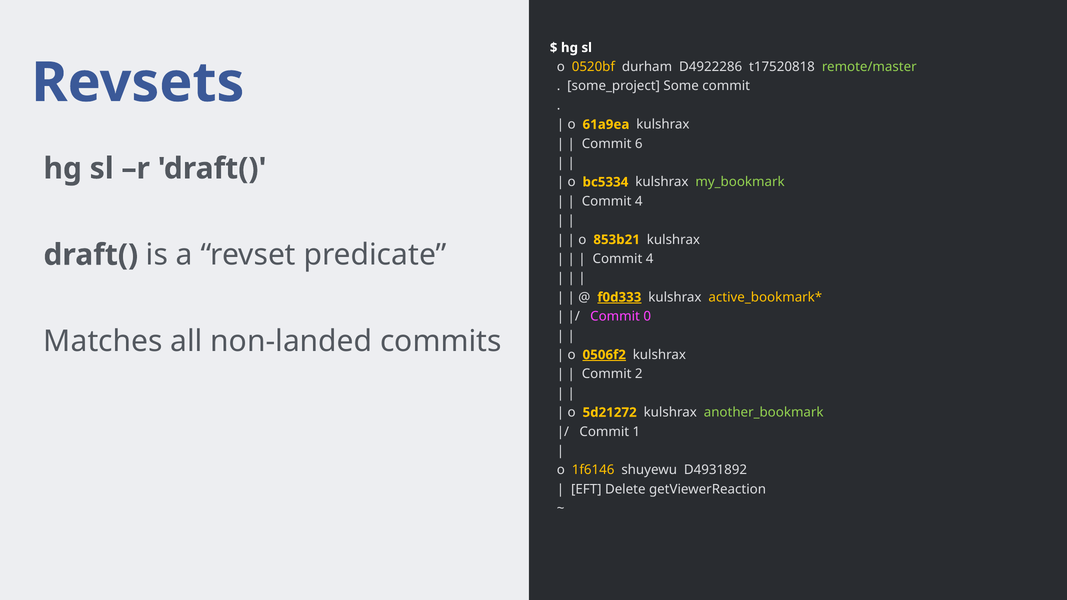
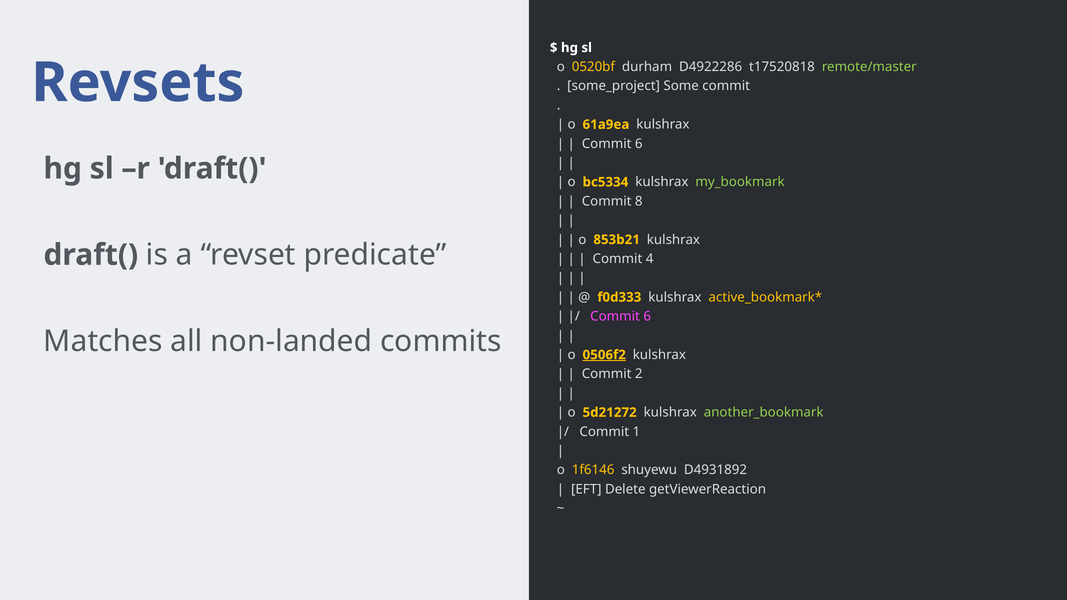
4: 4 -> 8 (639, 201)
f0d333 underline: present -> none (619, 297)
0: 0 -> 6 (647, 317)
